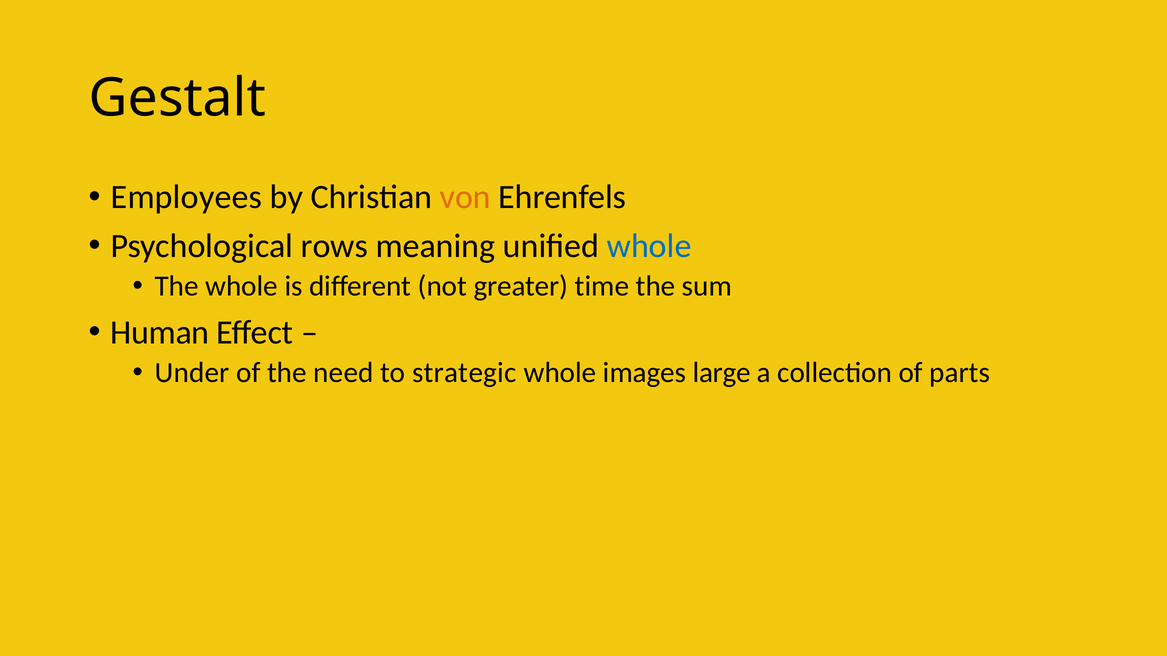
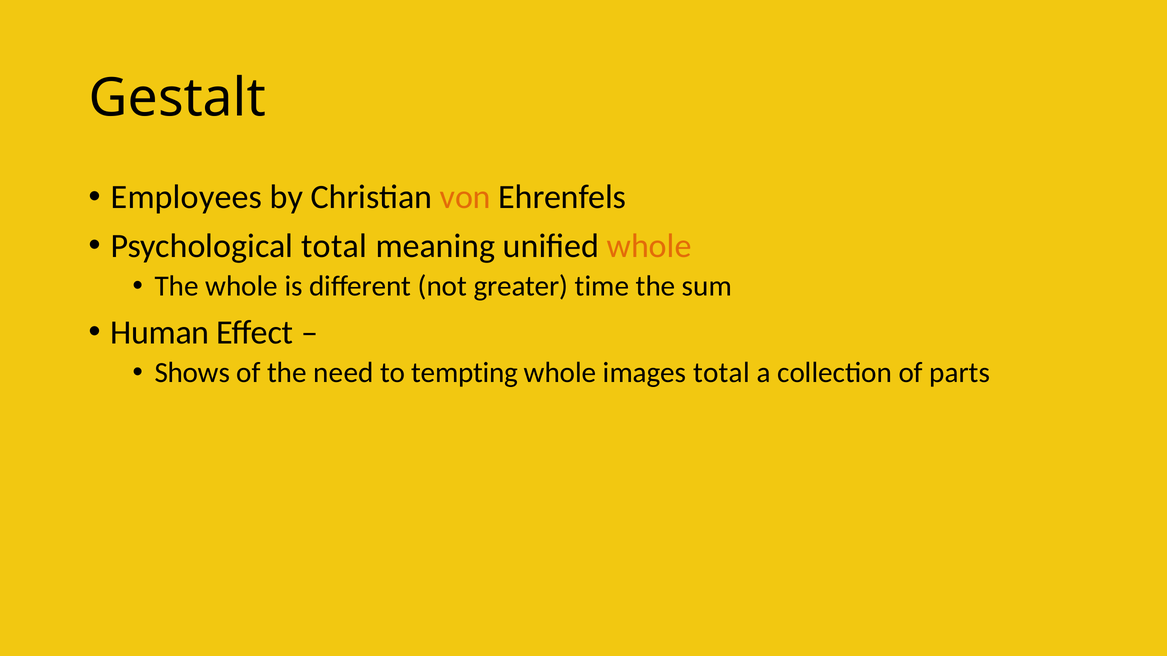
Psychological rows: rows -> total (334, 246)
whole colour: blue -> orange (649, 246)
Under: Under -> Shows (192, 373)
strategic: strategic -> tempting (465, 373)
images large: large -> total (721, 373)
